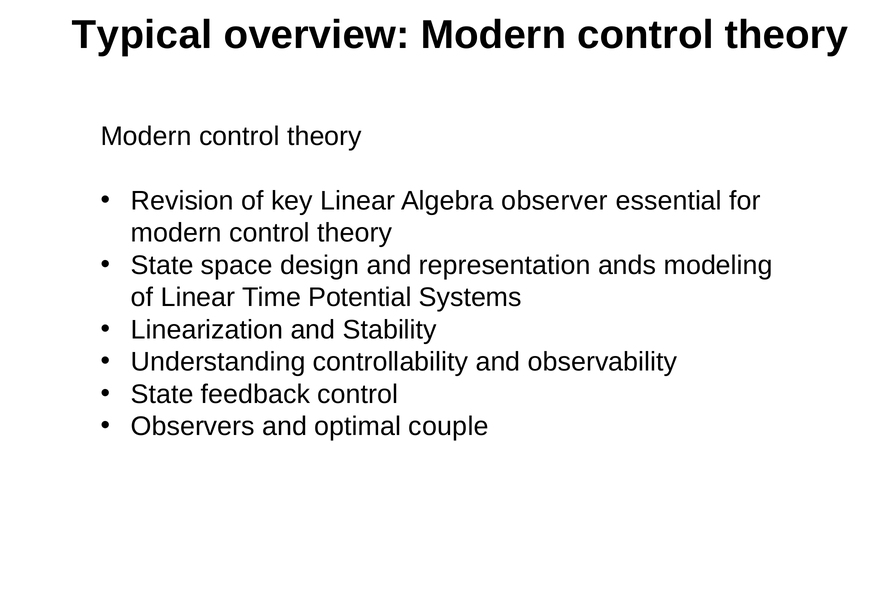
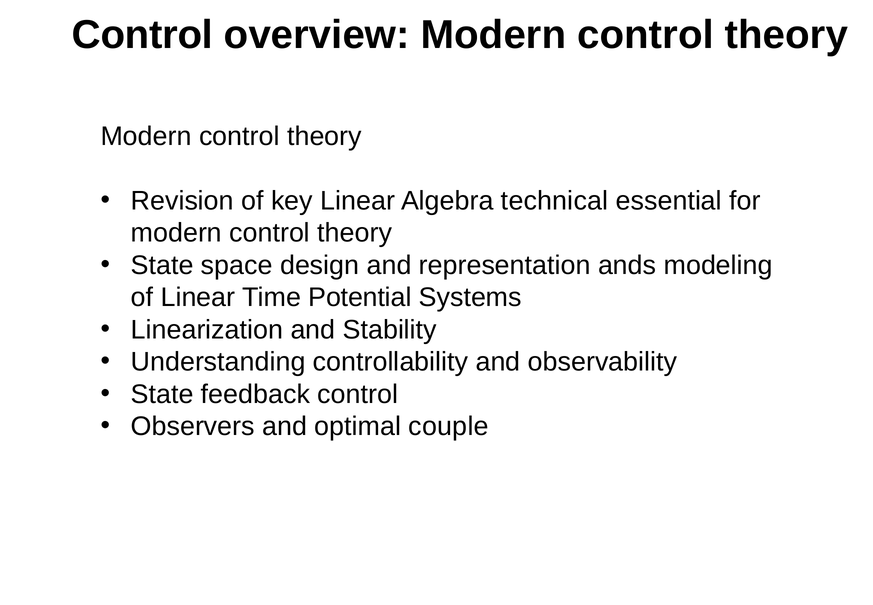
Typical: Typical -> Control (143, 35)
observer: observer -> technical (555, 200)
